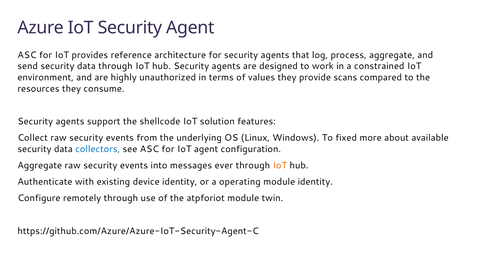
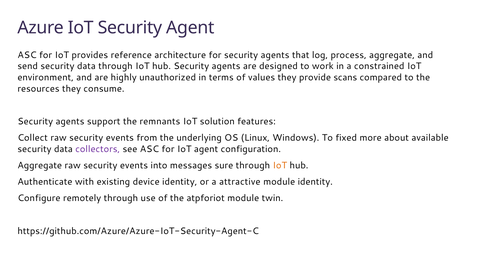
shellcode: shellcode -> remnants (160, 122)
collectors colour: blue -> purple (98, 149)
ever: ever -> sure (224, 166)
operating: operating -> attractive (240, 182)
